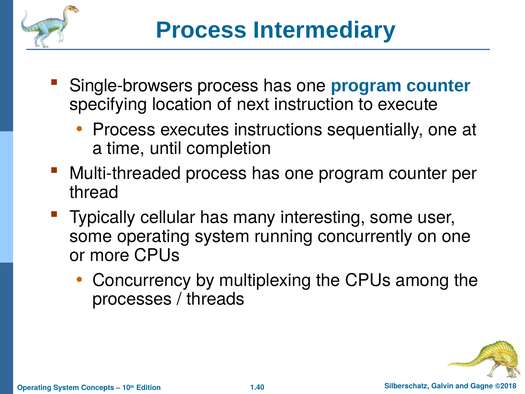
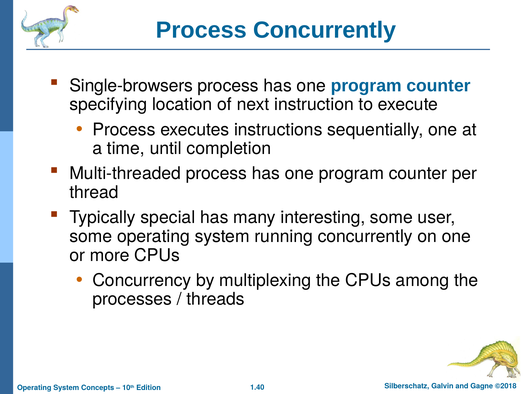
Process Intermediary: Intermediary -> Concurrently (325, 30)
cellular: cellular -> special (168, 217)
